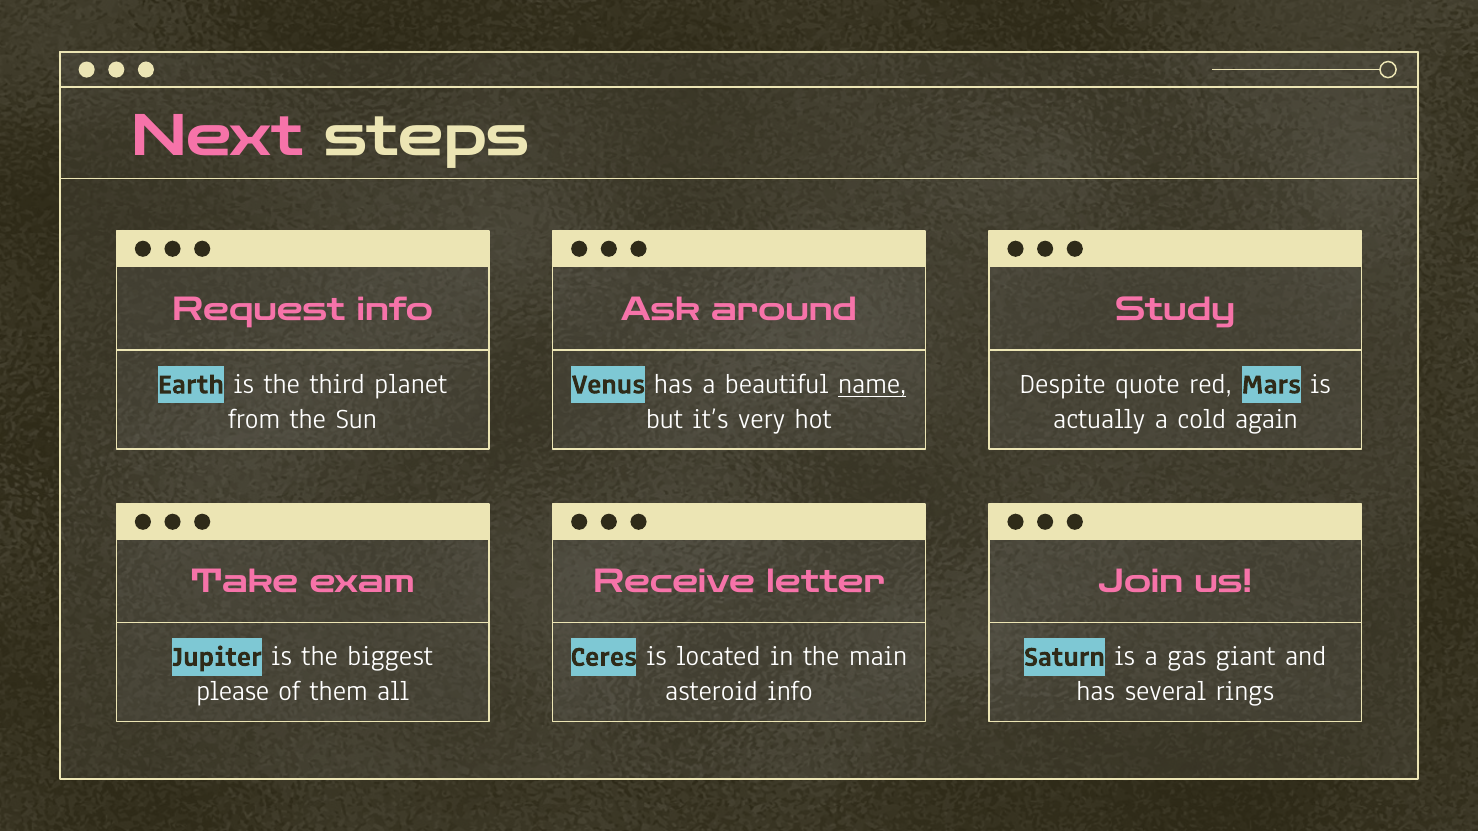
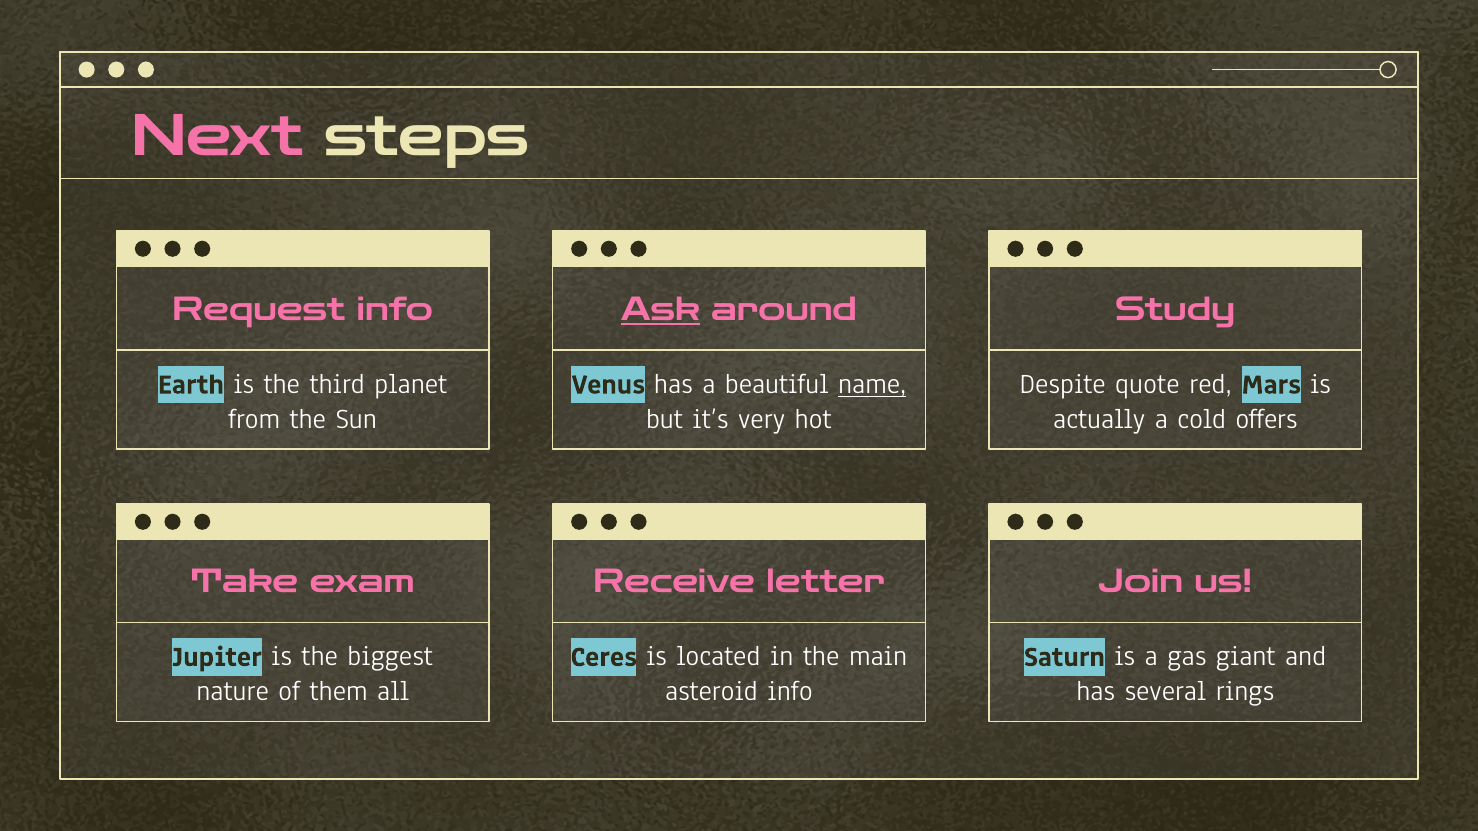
Ask underline: none -> present (661, 310)
again: again -> offers (1266, 419)
please: please -> nature (233, 691)
